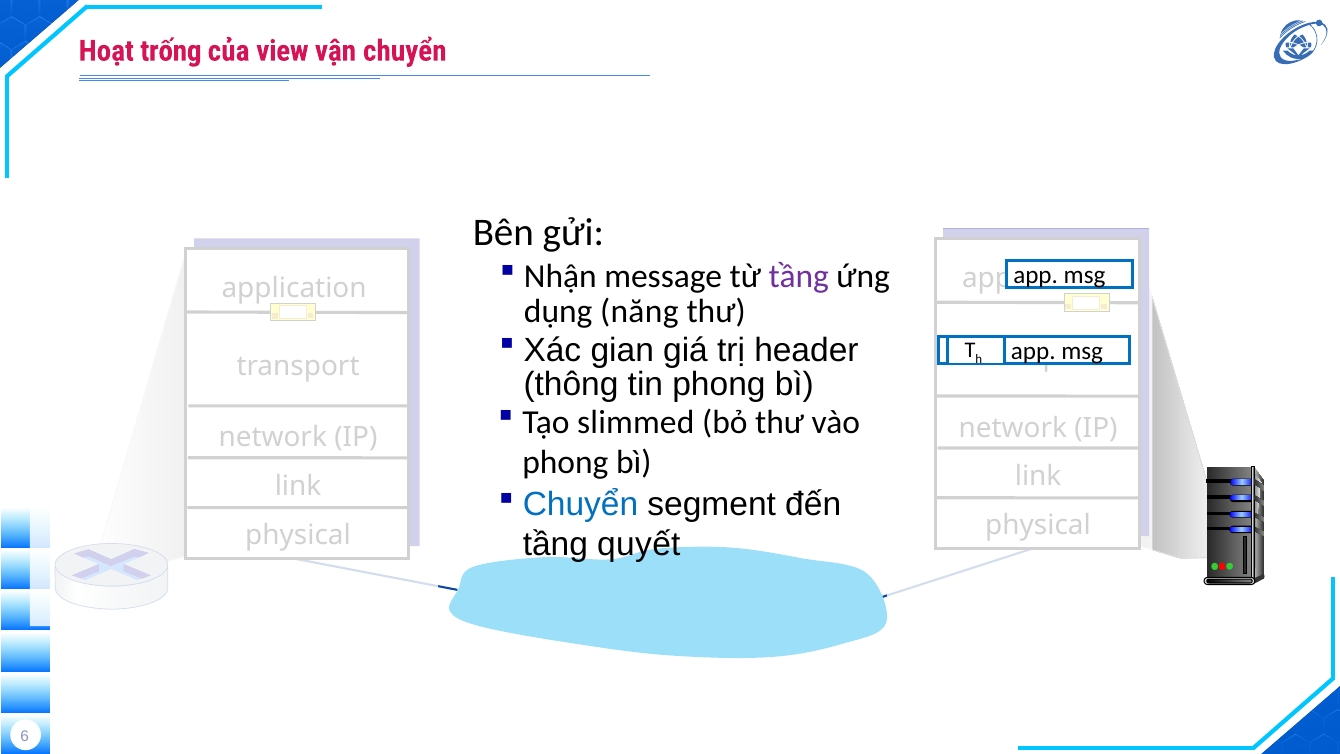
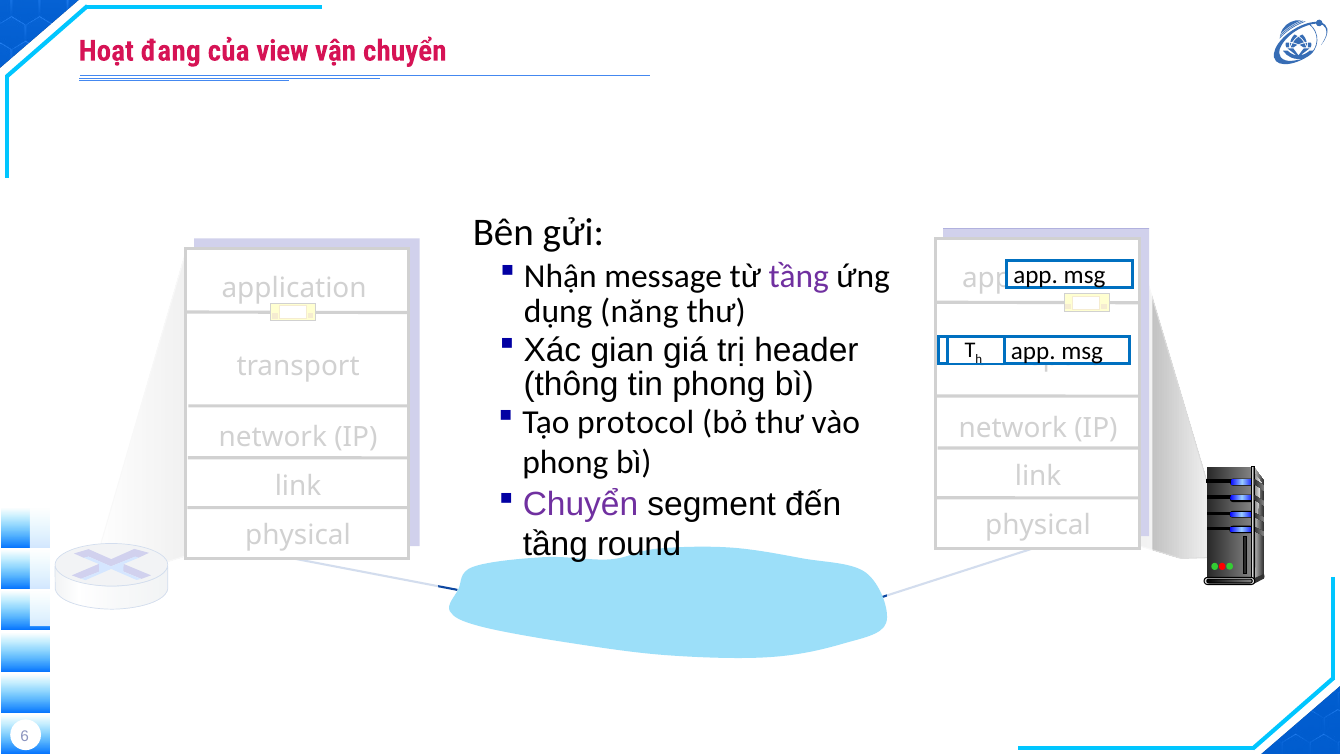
trống: trống -> đang (171, 51)
slimmed: slimmed -> protocol (636, 422)
Chuyển colour: blue -> purple (581, 504)
quyết: quyết -> round (639, 544)
